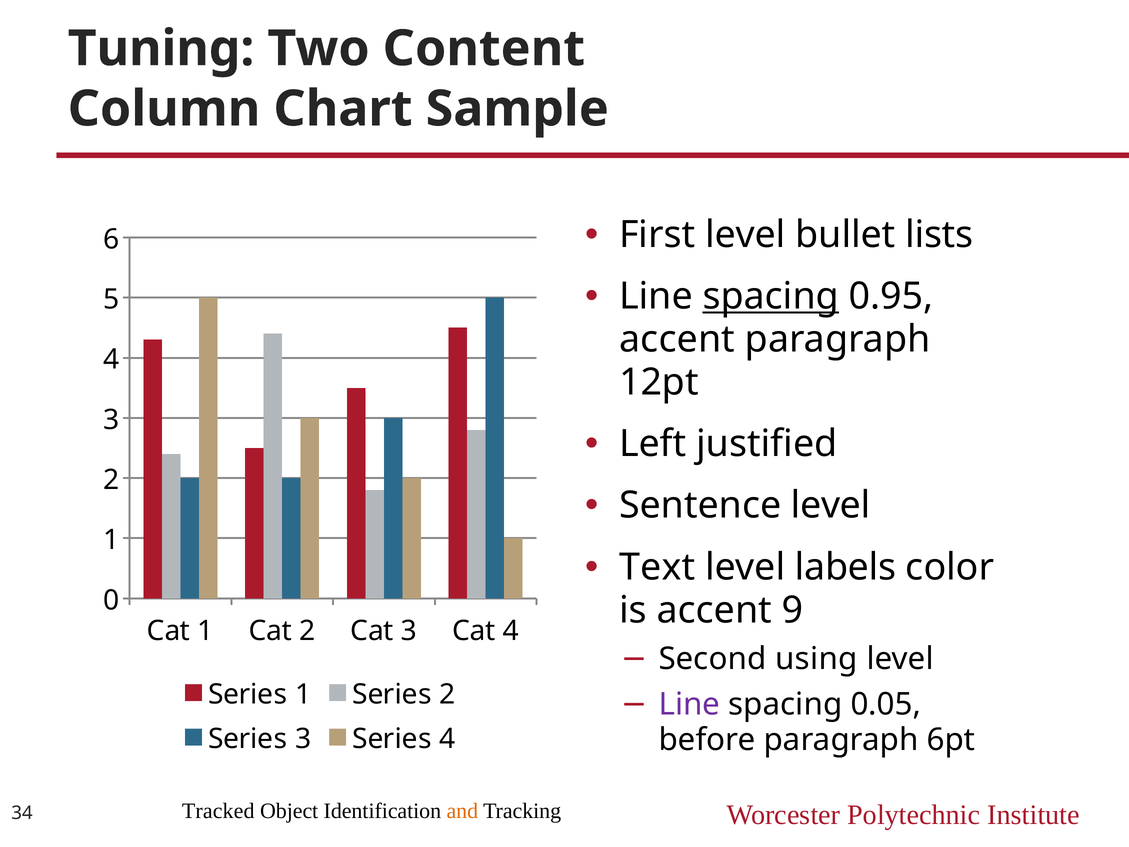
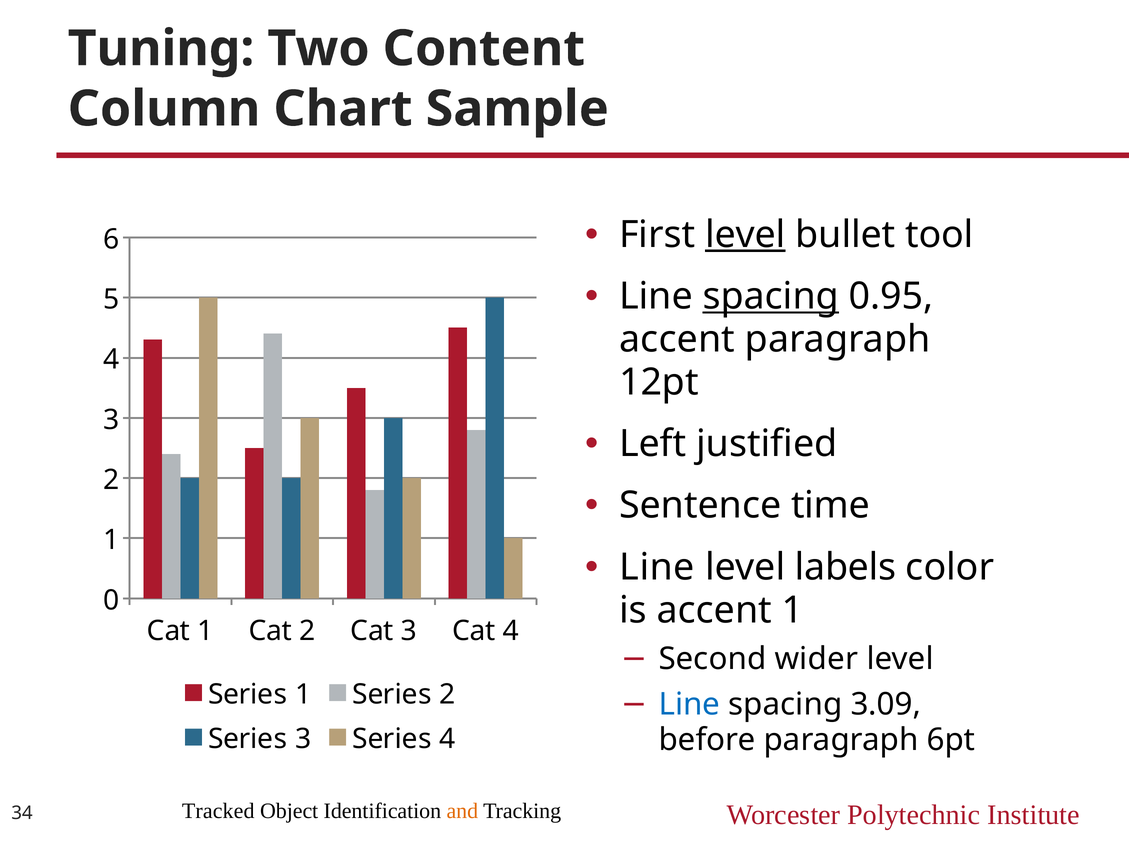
level underline: none -> present (745, 235)
lists: lists -> tool (939, 235)
Sentence level: level -> time (831, 505)
Text: Text -> Line (657, 567)
accent 9: 9 -> 1 (792, 610)
using: using -> wider (816, 659)
Line colour: purple -> blue (689, 704)
0.05: 0.05 -> 3.09 (886, 704)
